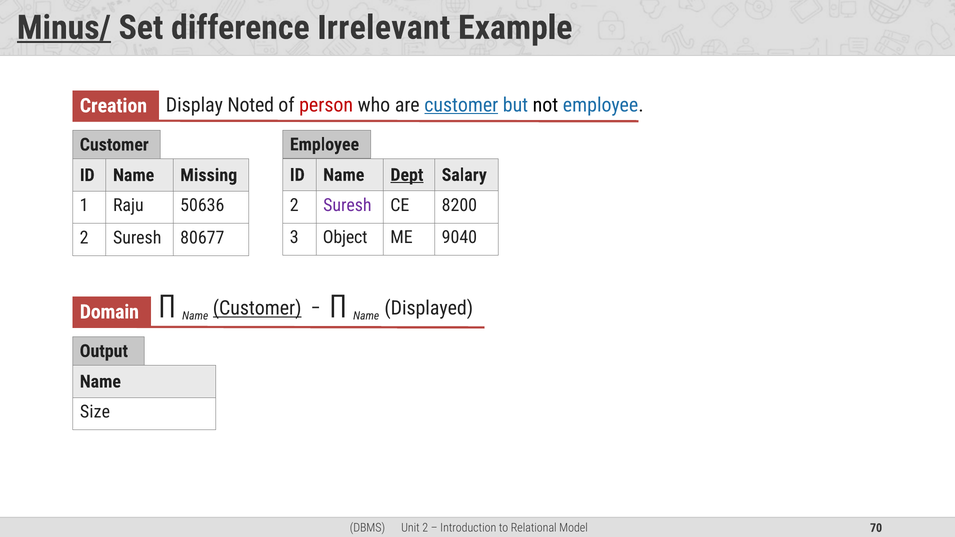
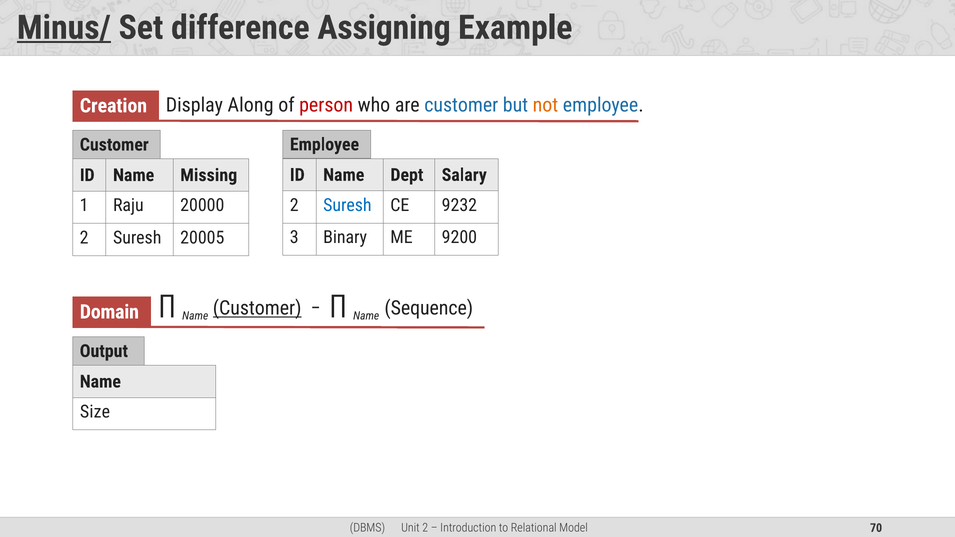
Irrelevant: Irrelevant -> Assigning (384, 28)
Noted: Noted -> Along (251, 105)
customer underline: present -> none (461, 105)
not colour: black -> orange (545, 105)
Dept underline: present -> none (407, 175)
Suresh colour: purple -> blue (347, 205)
8200: 8200 -> 9232 (459, 205)
50636: 50636 -> 20000 (202, 205)
Object: Object -> Binary (345, 237)
9040: 9040 -> 9200 (459, 237)
80677: 80677 -> 20005 (202, 238)
Displayed: Displayed -> Sequence (429, 309)
